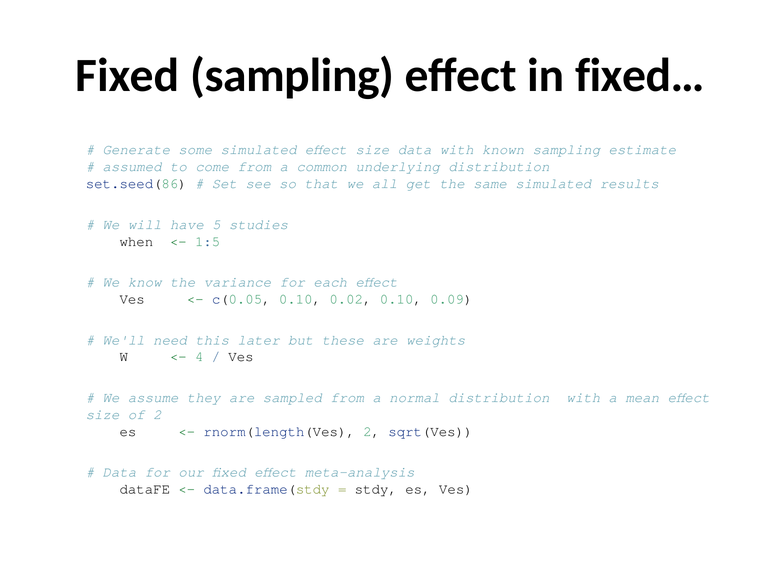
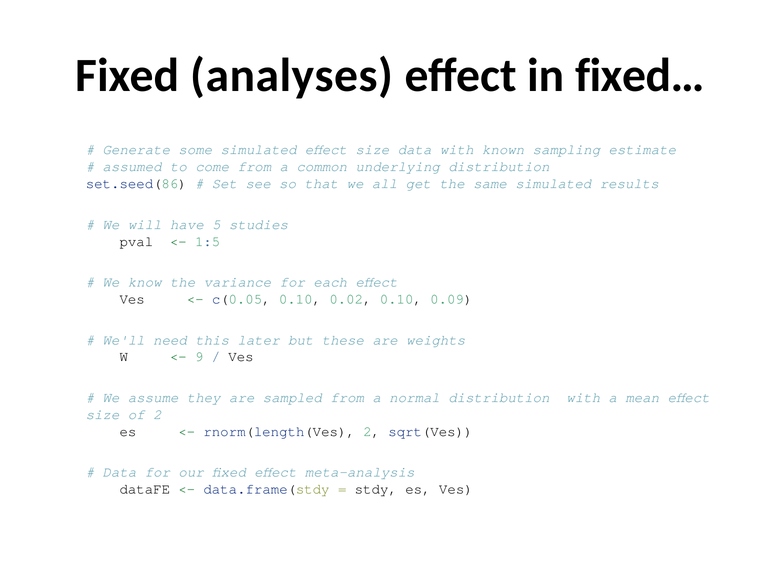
Fixed sampling: sampling -> analyses (292, 76)
when: when -> pval (136, 241)
4: 4 -> 9 (199, 357)
